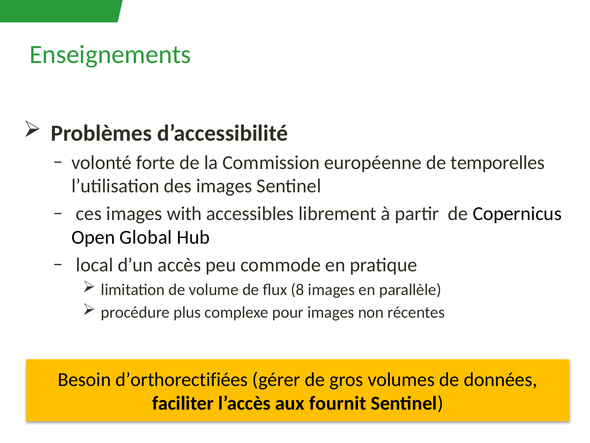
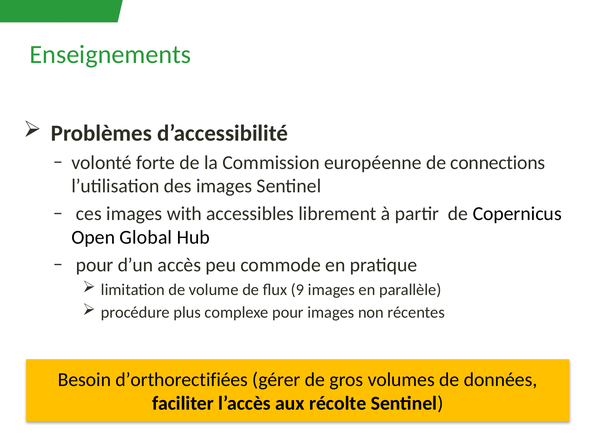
temporelles: temporelles -> connections (498, 162)
local: local -> pour (95, 265)
8: 8 -> 9 (298, 289)
fournit: fournit -> récolte (338, 403)
